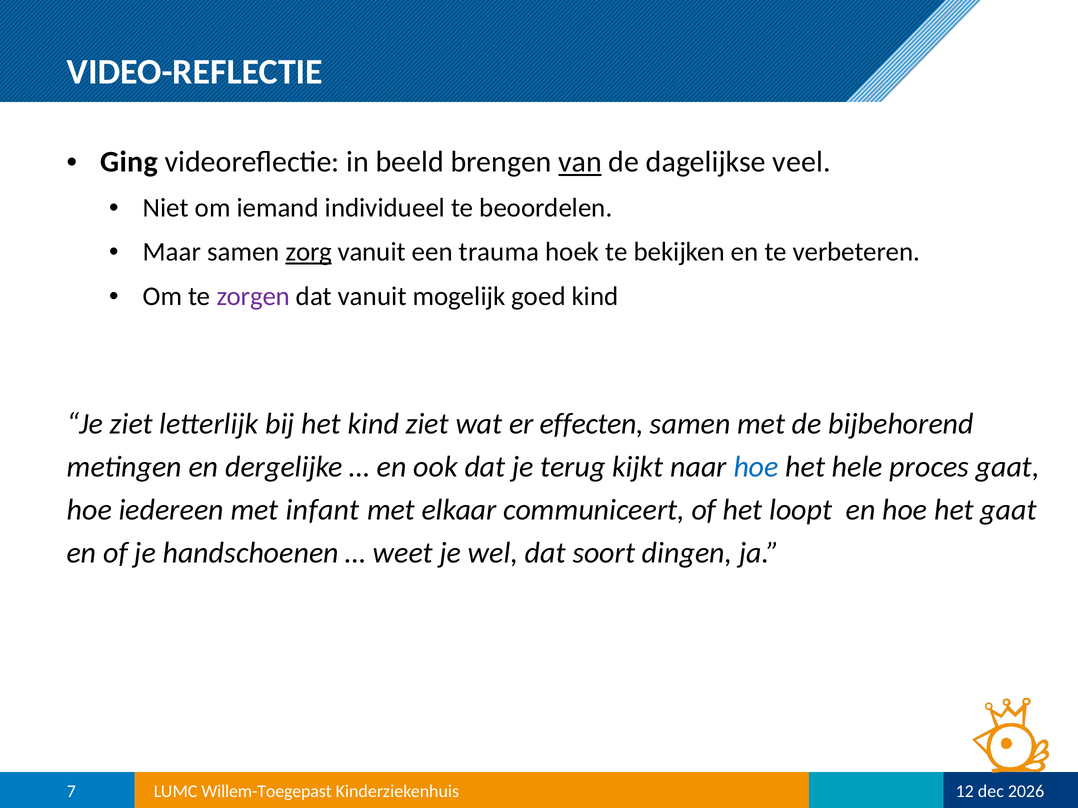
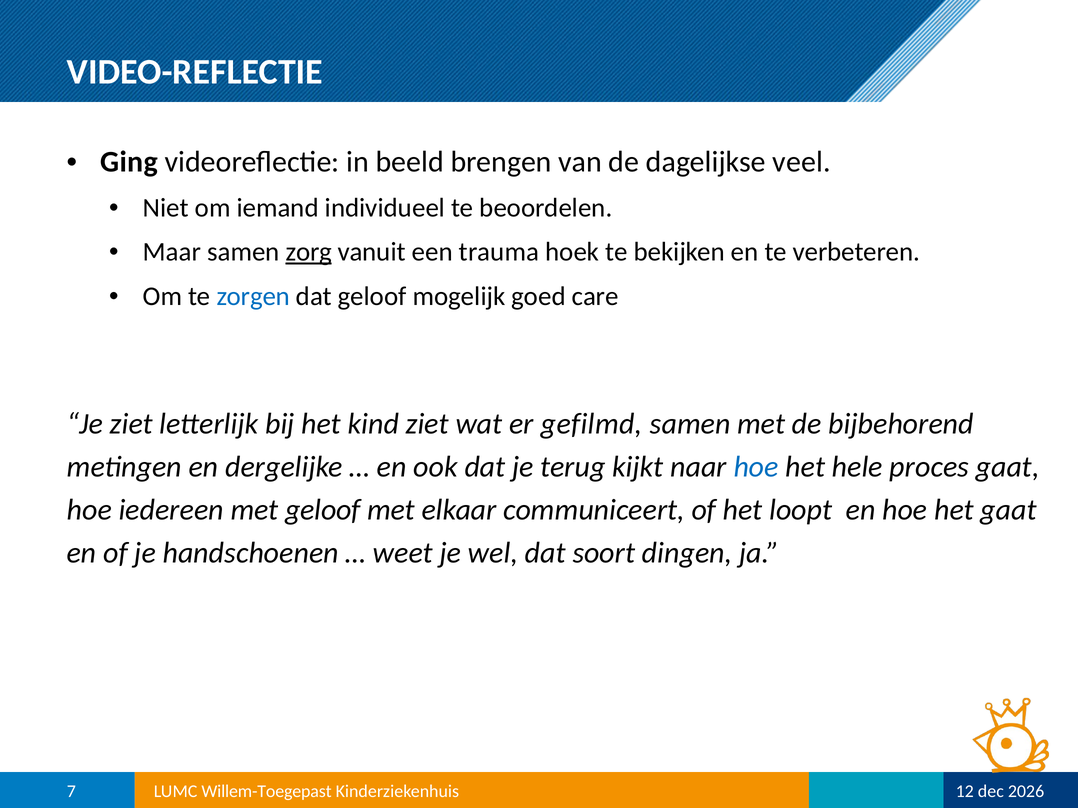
van underline: present -> none (580, 162)
zorgen colour: purple -> blue (253, 296)
dat vanuit: vanuit -> geloof (372, 296)
goed kind: kind -> care (595, 296)
effecten: effecten -> gefilmd (592, 424)
met infant: infant -> geloof (323, 510)
